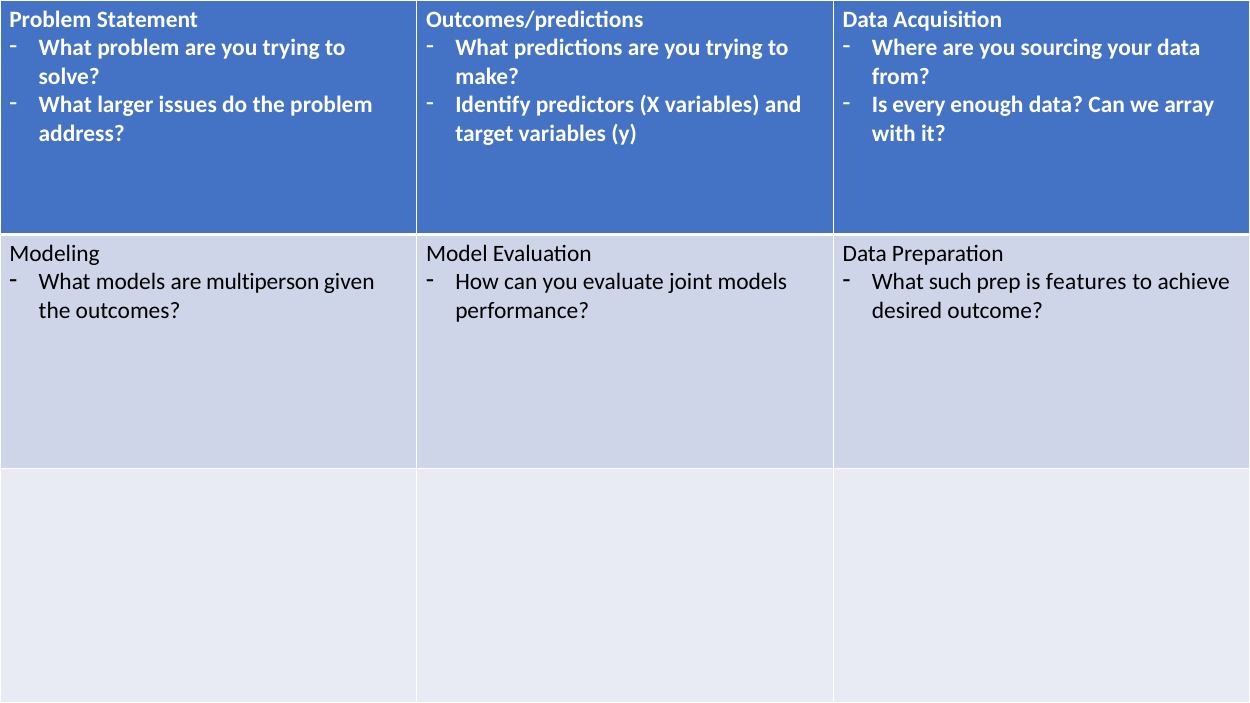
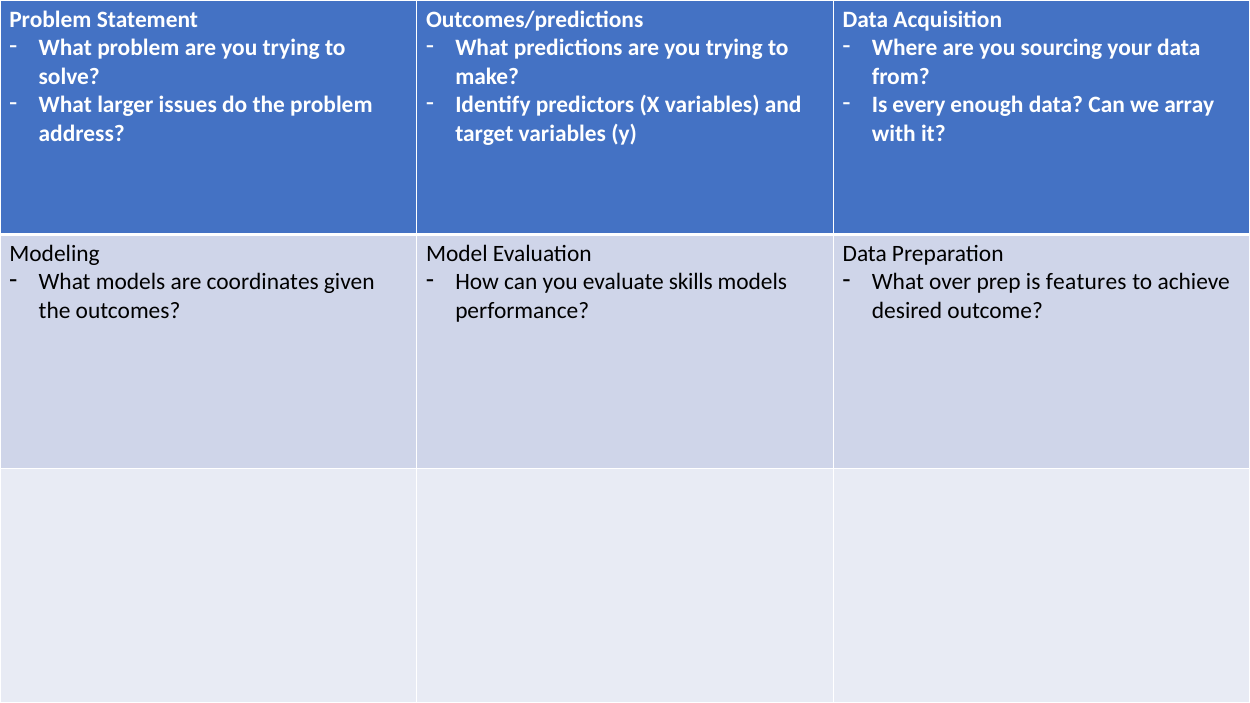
multiperson: multiperson -> coordinates (263, 282)
joint: joint -> skills (691, 282)
such: such -> over (950, 282)
